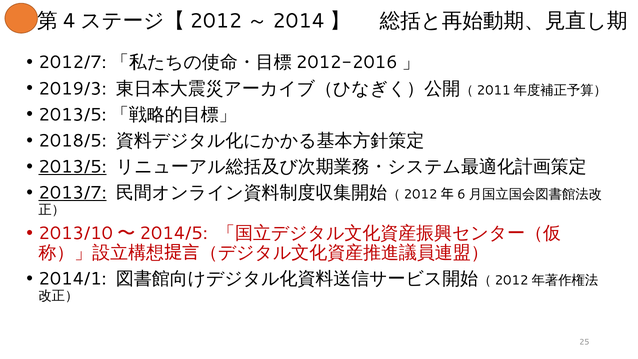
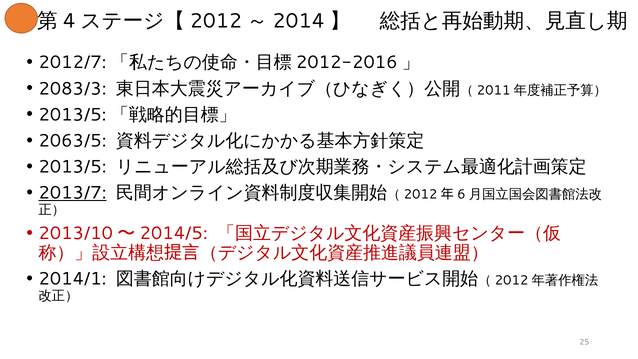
2019/3: 2019/3 -> 2083/3 (73, 89)
2018/5: 2018/5 -> 2063/5 (73, 141)
2013/5 underline: present -> none (73, 167)
